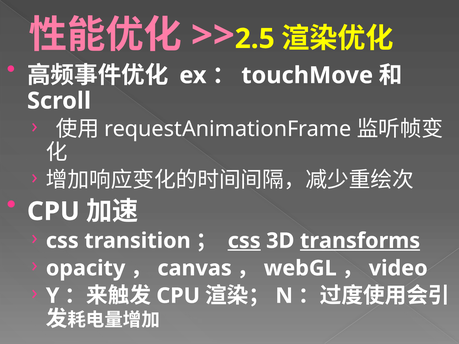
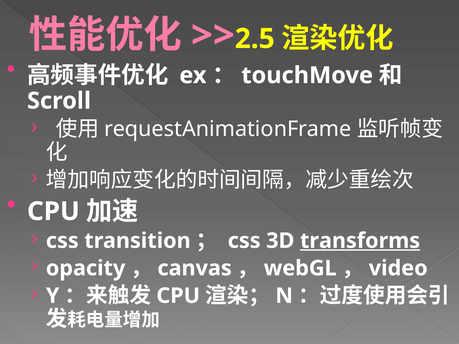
css underline: present -> none (244, 241)
